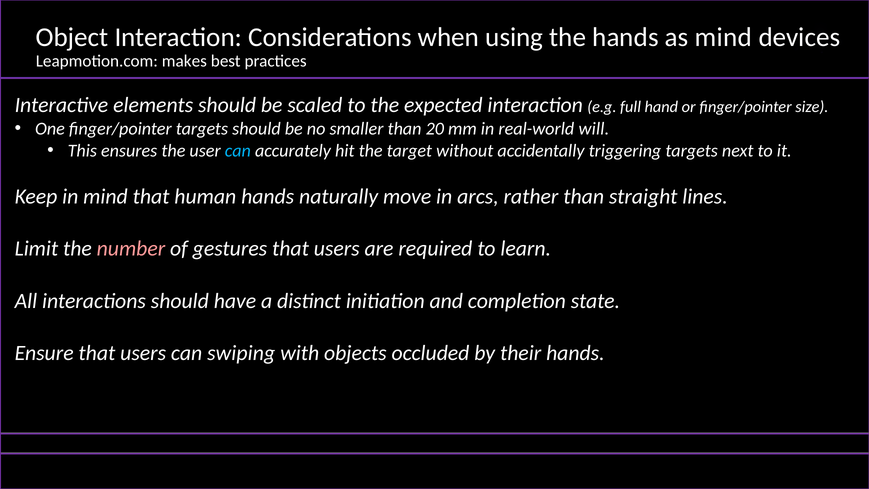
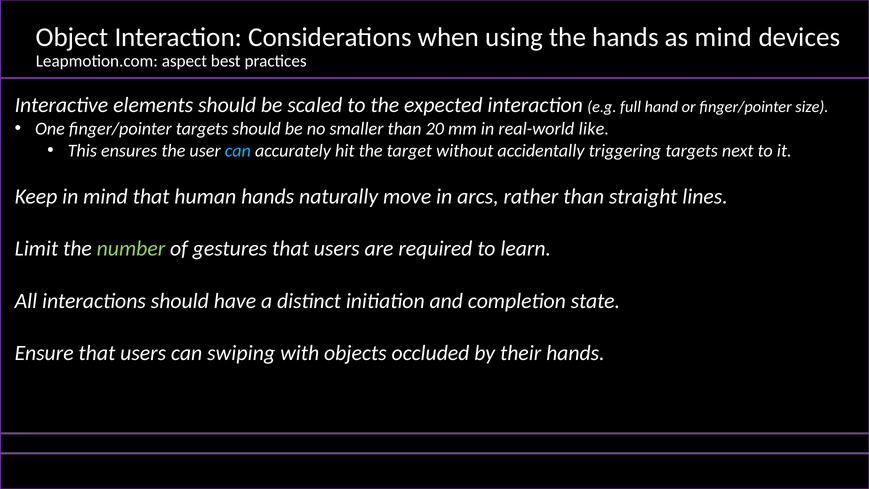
makes: makes -> aspect (184, 61)
will: will -> like (594, 129)
number colour: pink -> light green (131, 249)
